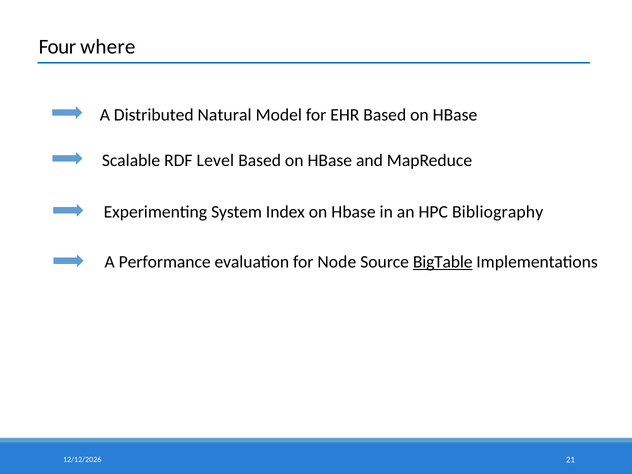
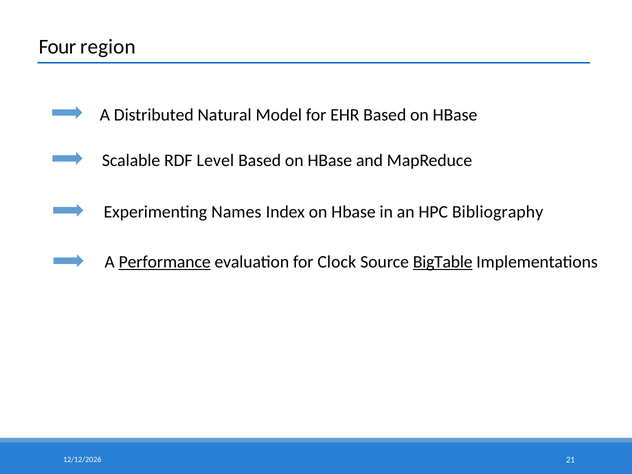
where: where -> region (108, 47)
System: System -> Names (236, 212)
Performance underline: none -> present (165, 262)
Node: Node -> Clock (337, 262)
